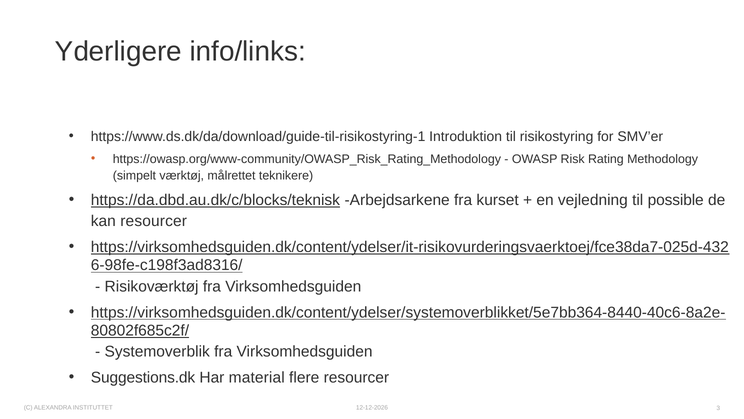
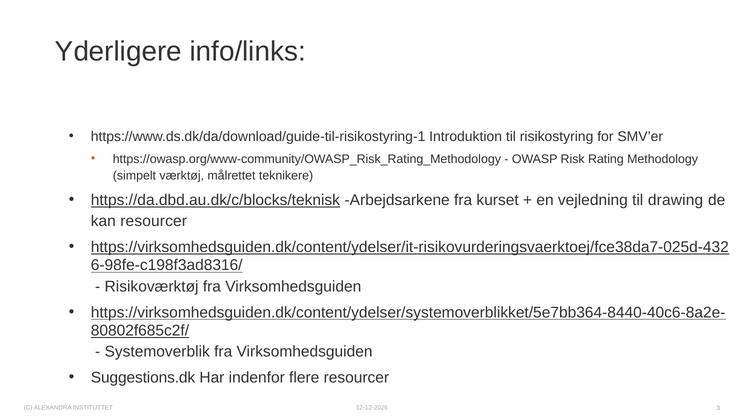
possible: possible -> drawing (676, 200)
material: material -> indenfor (257, 377)
